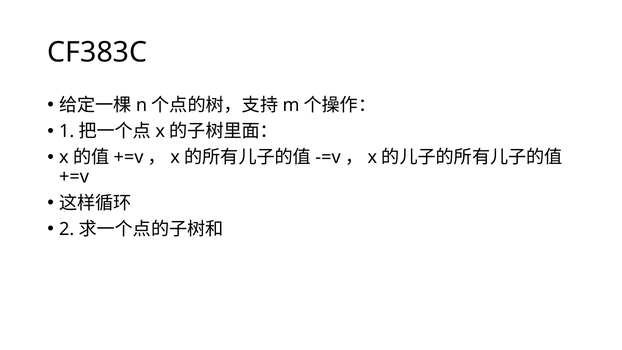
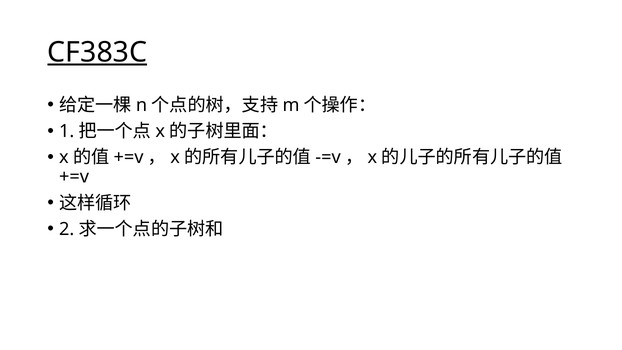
CF383C underline: none -> present (97, 52)
